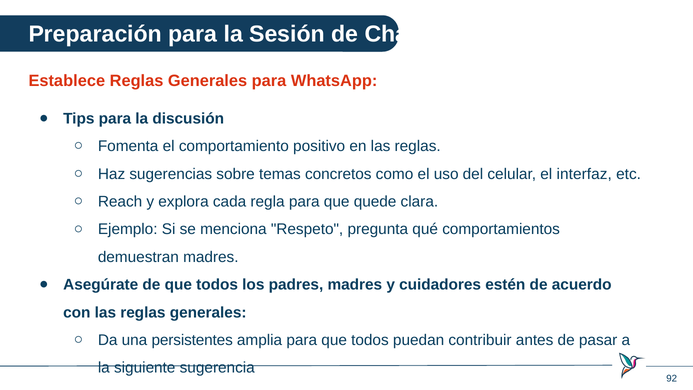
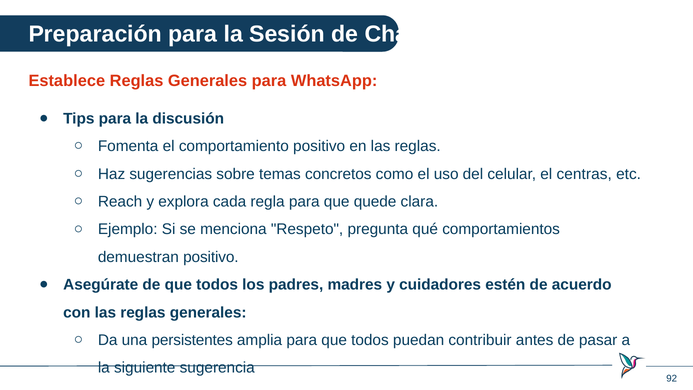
interfaz: interfaz -> centras (584, 174)
demuestran madres: madres -> positivo (211, 257)
